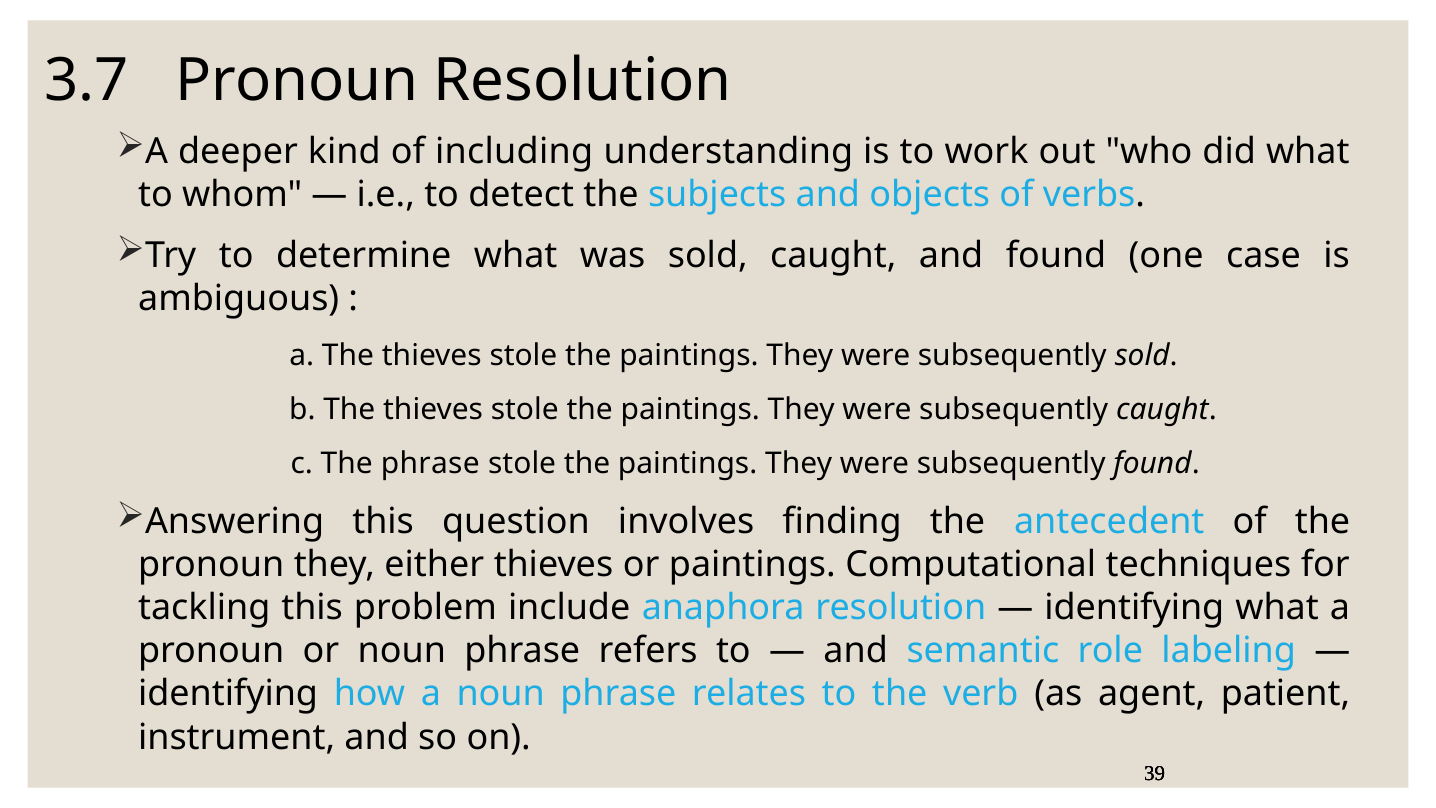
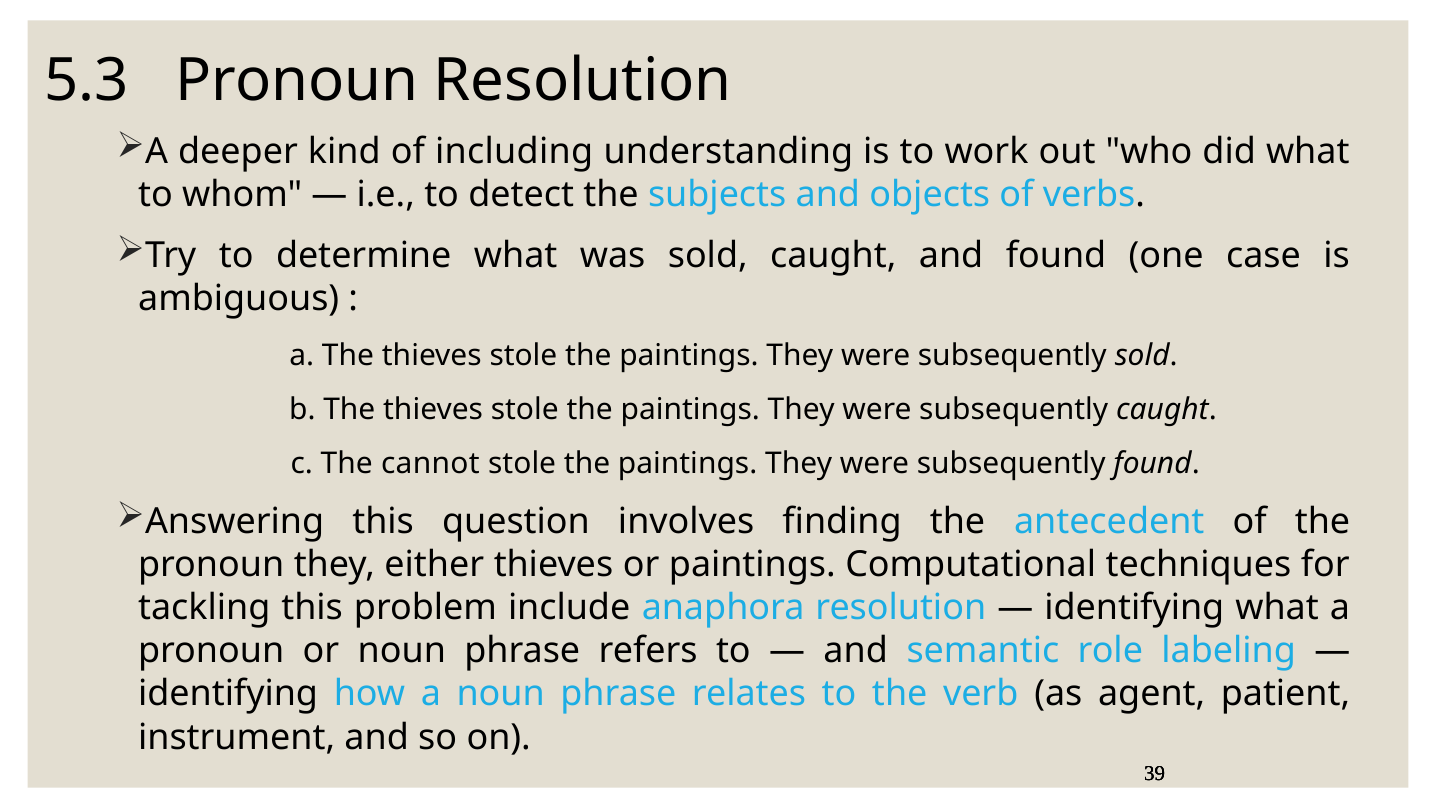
3.7: 3.7 -> 5.3 (87, 80)
The phrase: phrase -> cannot (430, 464)
